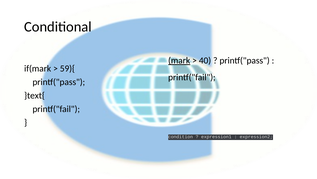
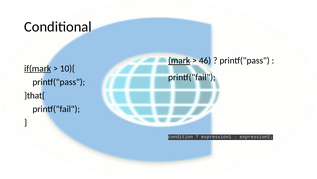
40: 40 -> 46 (205, 60)
if(mark underline: none -> present (38, 68)
59){: 59){ -> 10){ (67, 68)
}text{: }text{ -> }that{ (35, 95)
